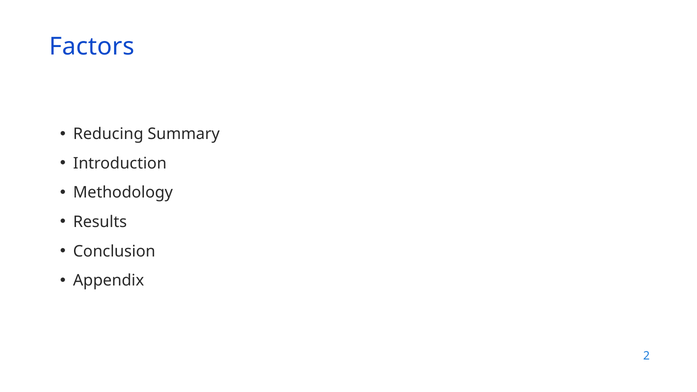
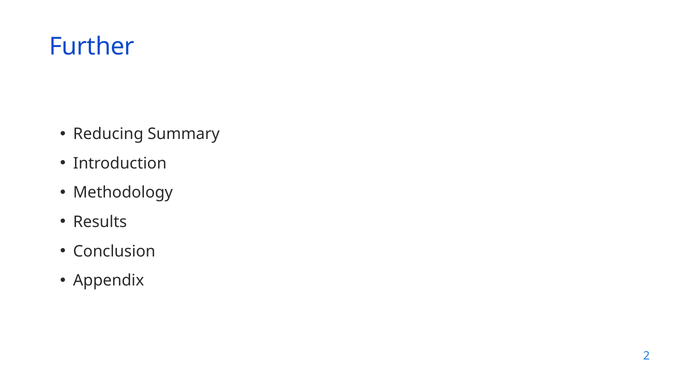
Factors: Factors -> Further (92, 47)
